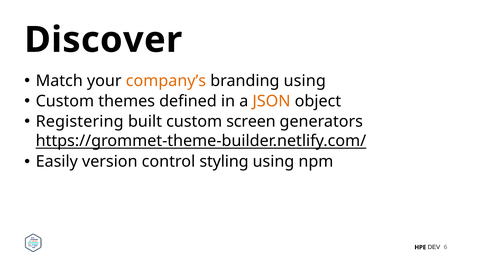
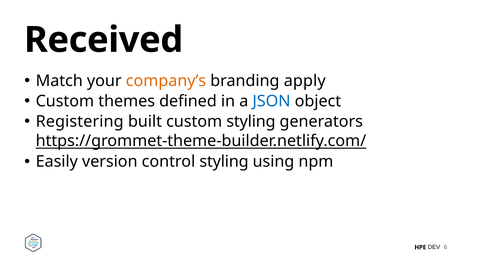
Discover: Discover -> Received (104, 40)
branding using: using -> apply (305, 81)
JSON colour: orange -> blue (271, 101)
custom screen: screen -> styling (251, 122)
